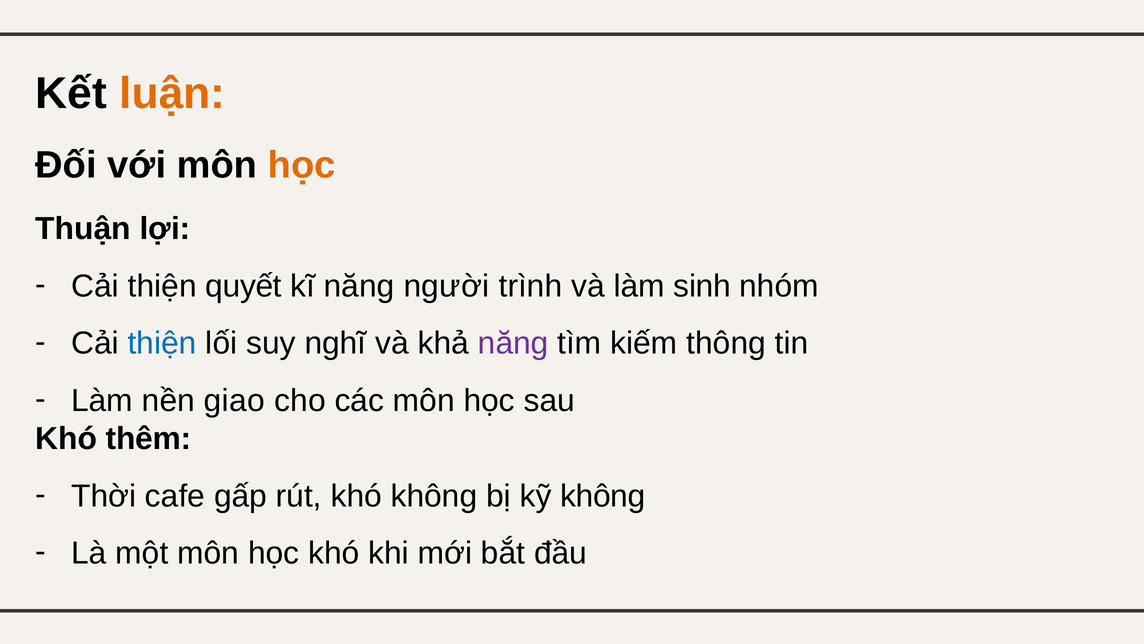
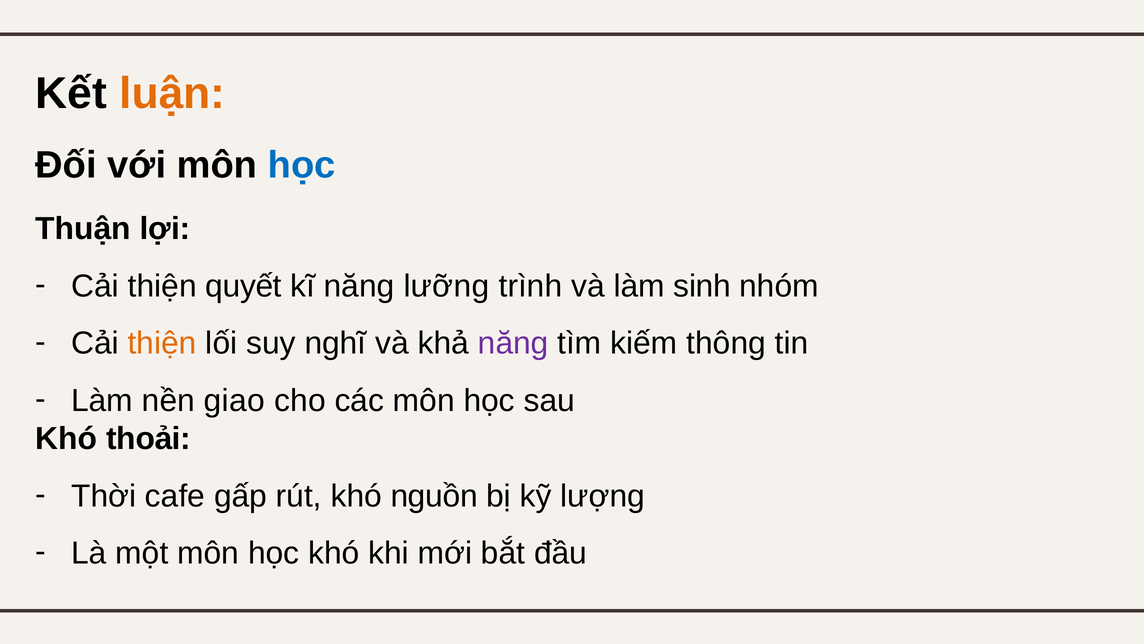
học colour: orange -> blue (302, 165)
người: người -> lưỡng (446, 286)
thiện colour: blue -> orange (162, 343)
thêm: thêm -> thoải (149, 438)
khó không: không -> nguồn (434, 496)
kỹ không: không -> lượng (603, 496)
